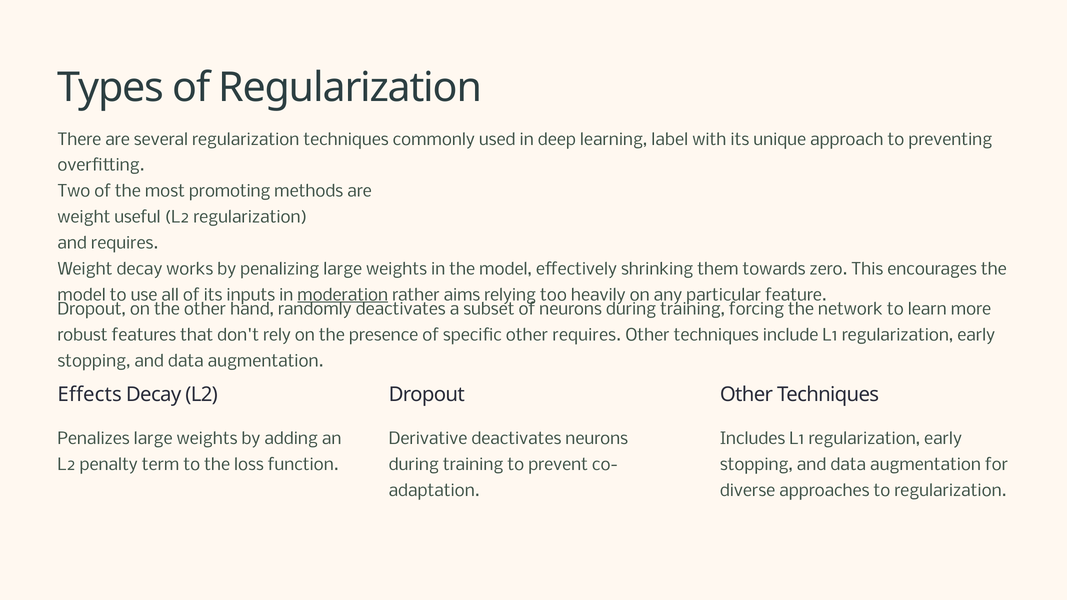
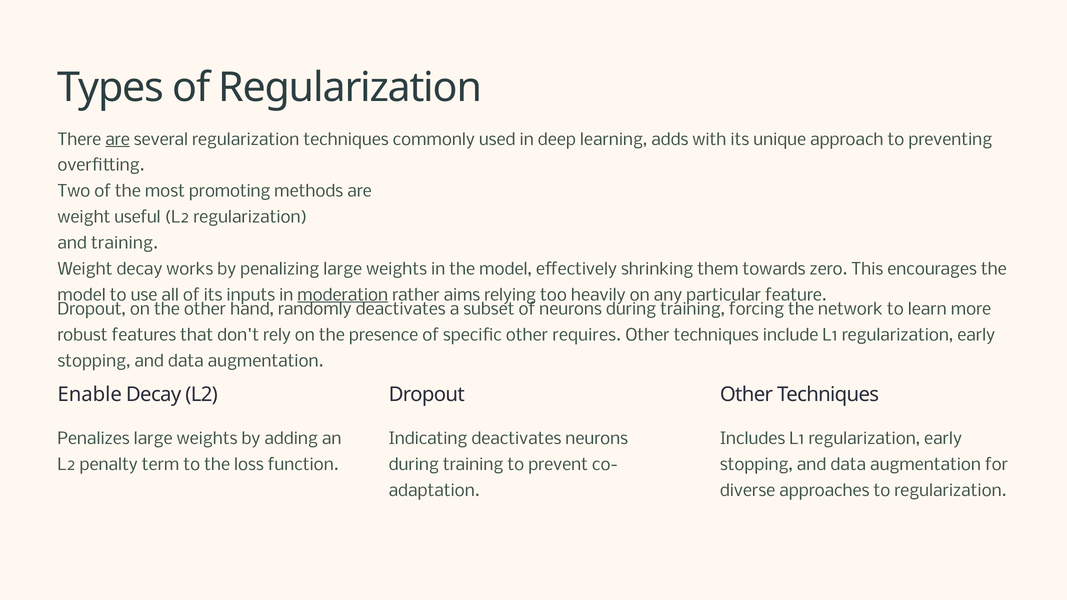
are underline: none -> present (118, 140)
label: label -> adds (670, 140)
and requires: requires -> training (124, 243)
Effects: Effects -> Enable (90, 395)
Derivative: Derivative -> Indicating (428, 439)
